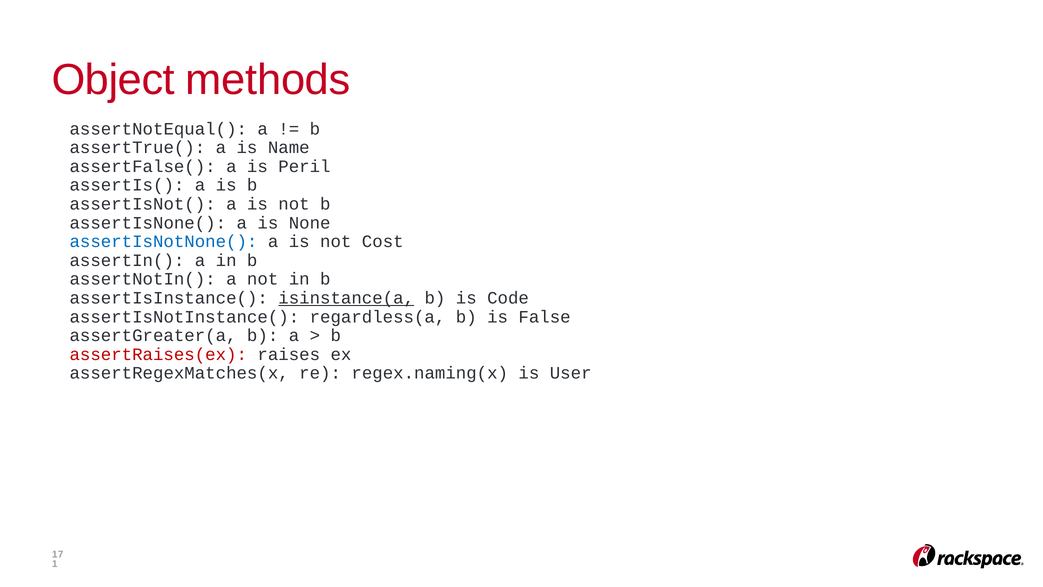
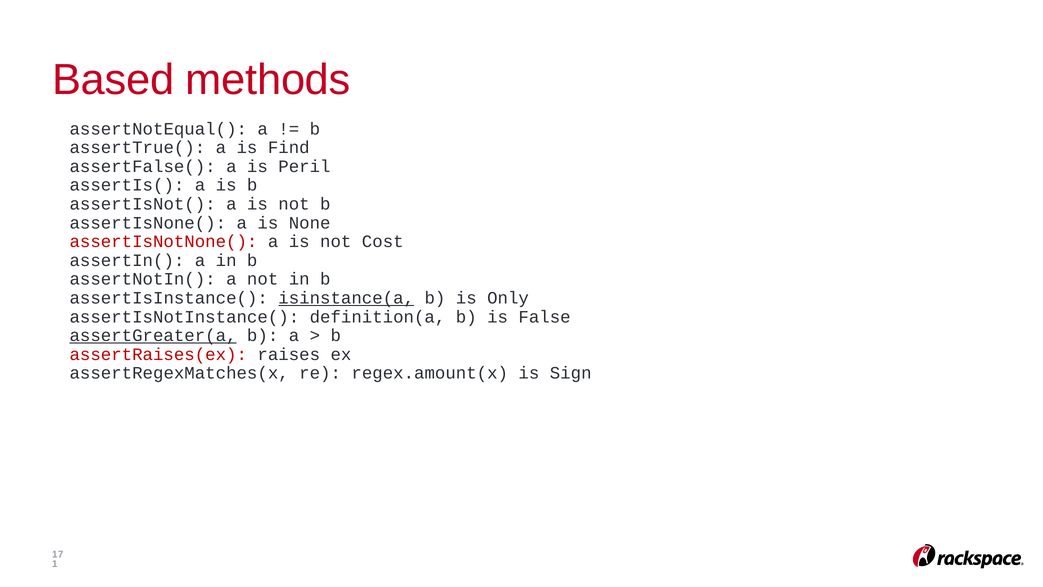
Object: Object -> Based (113, 80)
Name: Name -> Find (289, 148)
assertIsNotNone( colour: blue -> red (163, 242)
Code: Code -> Only (508, 298)
regardless(a: regardless(a -> definition(a (378, 317)
assertGreater(a underline: none -> present (153, 335)
regex.naming(x: regex.naming(x -> regex.amount(x (430, 373)
User: User -> Sign (571, 373)
